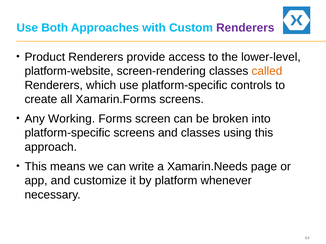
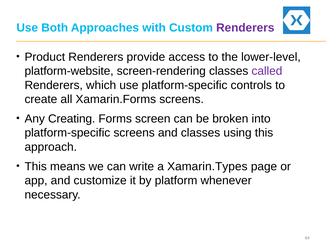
called colour: orange -> purple (267, 71)
Working: Working -> Creating (72, 119)
Xamarin.Needs: Xamarin.Needs -> Xamarin.Types (207, 167)
